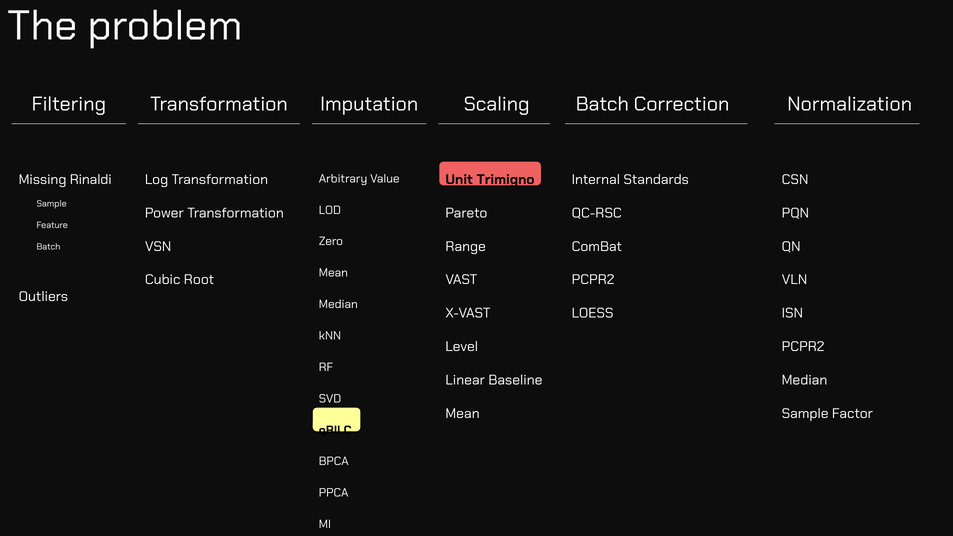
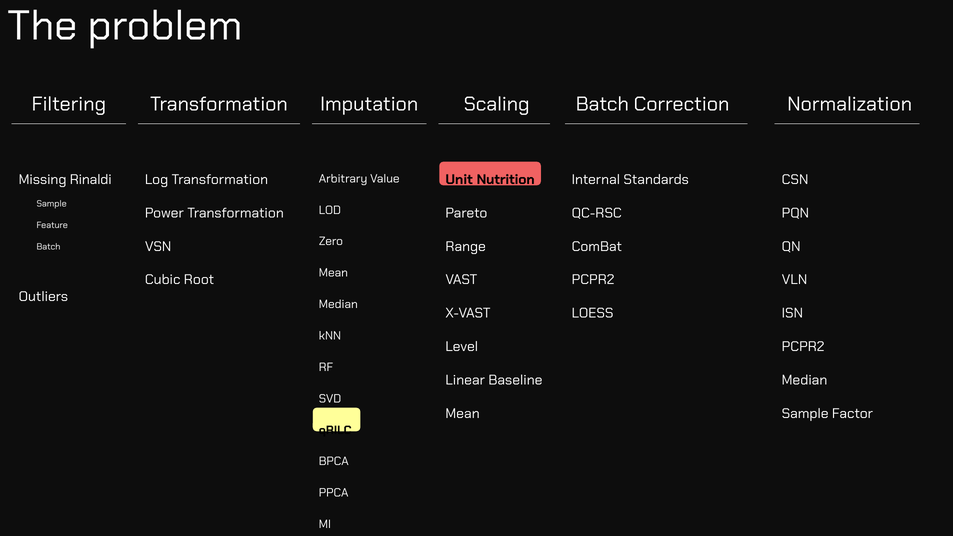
Trimigno: Trimigno -> Nutrition (506, 180)
